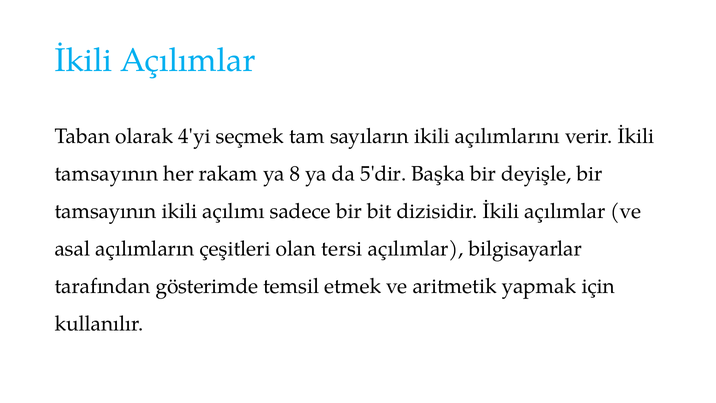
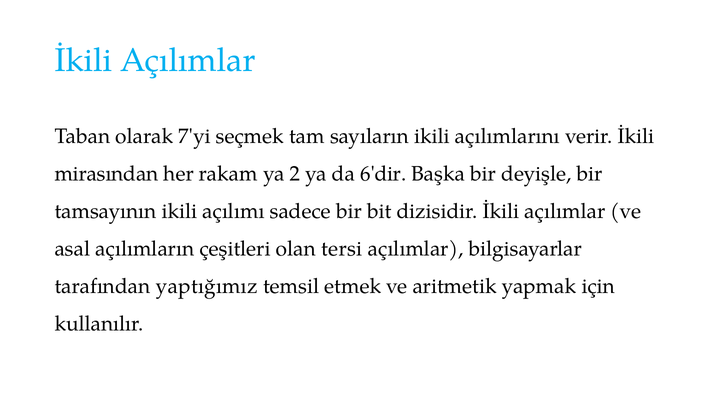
4'yi: 4'yi -> 7'yi (195, 136)
tamsayının: tamsayının -> mirasından (107, 174)
8: 8 -> 2 (295, 174)
5'dir: 5'dir -> 6'dir (383, 174)
gösterimde: gösterimde -> yaptığımız (207, 286)
